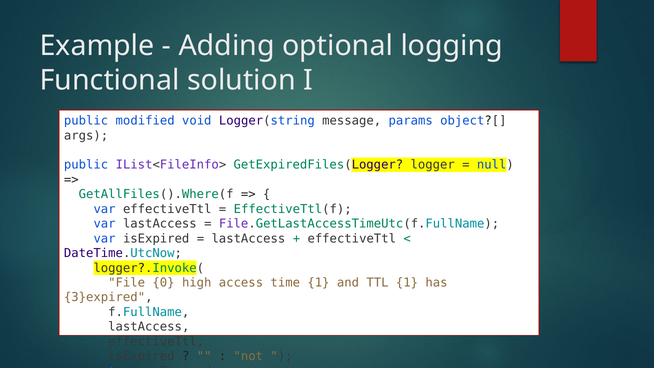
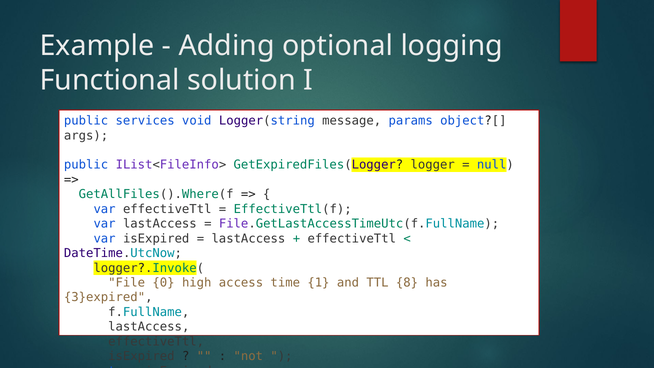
modified: modified -> services (145, 121)
TTL 1: 1 -> 8 (407, 283)
